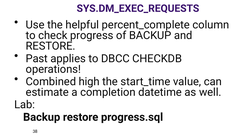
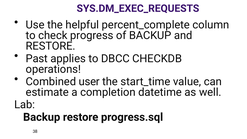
high: high -> user (89, 82)
